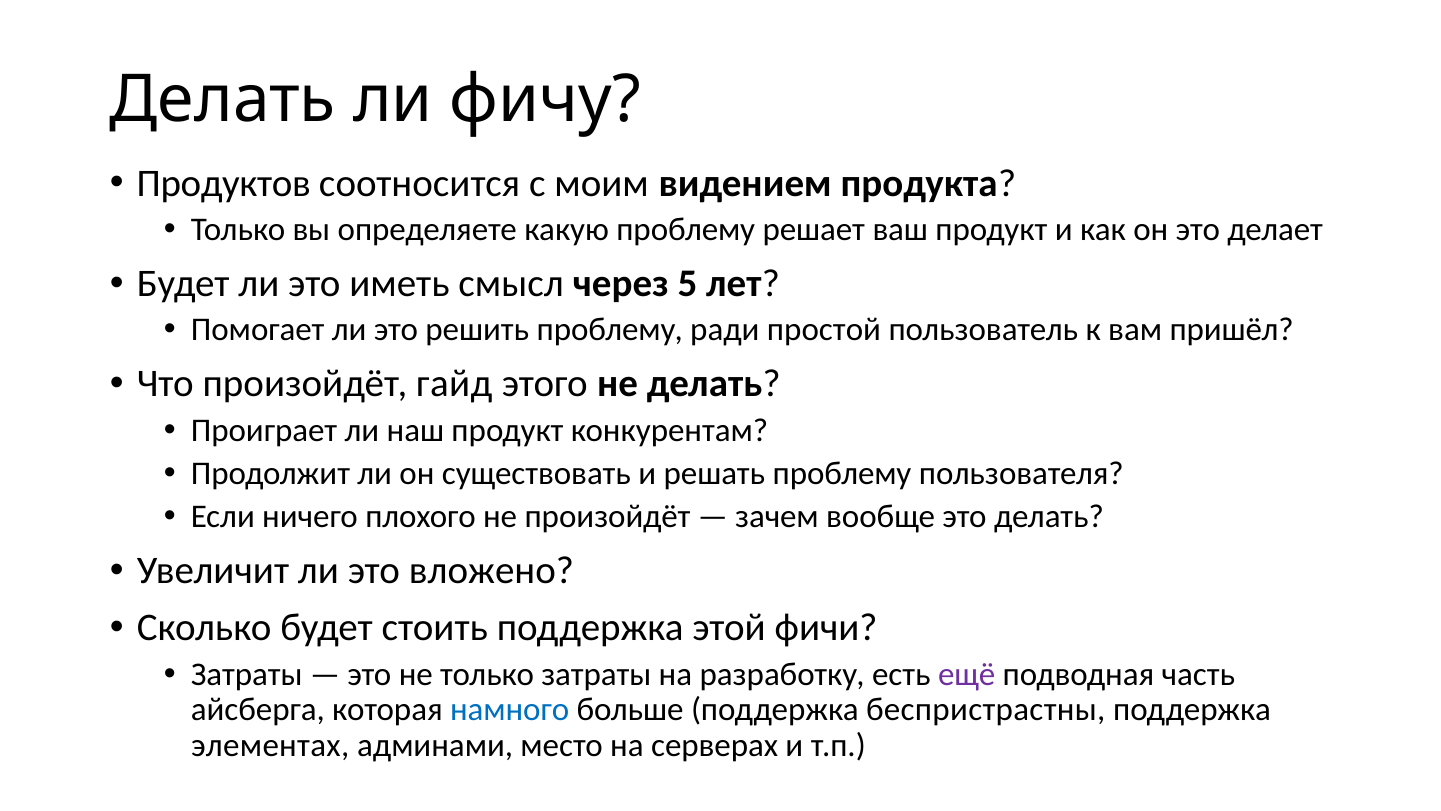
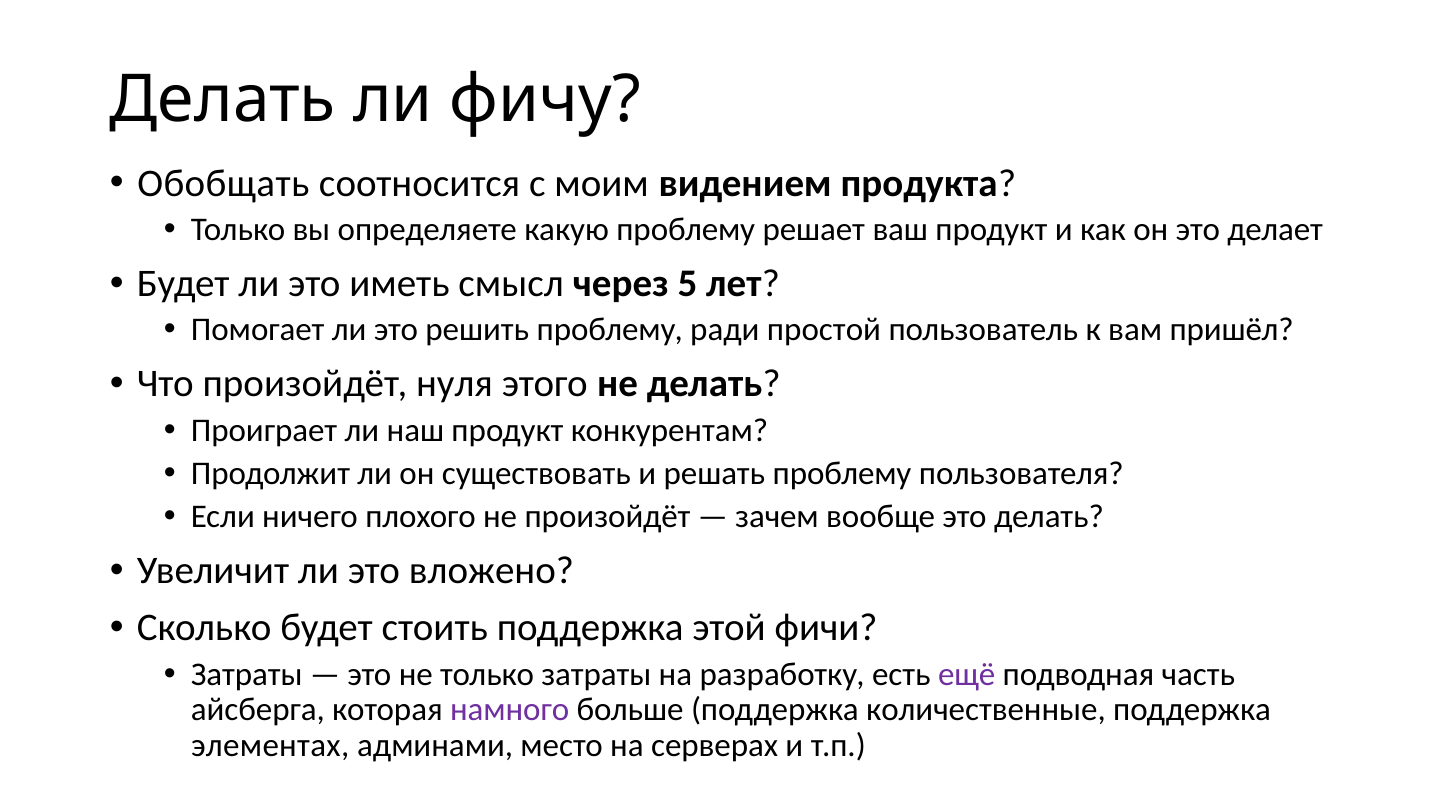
Продуктов: Продуктов -> Обобщать (223, 183)
гайд: гайд -> нуля (455, 384)
намного colour: blue -> purple (510, 710)
беспристрастны: беспристрастны -> количественные (986, 710)
